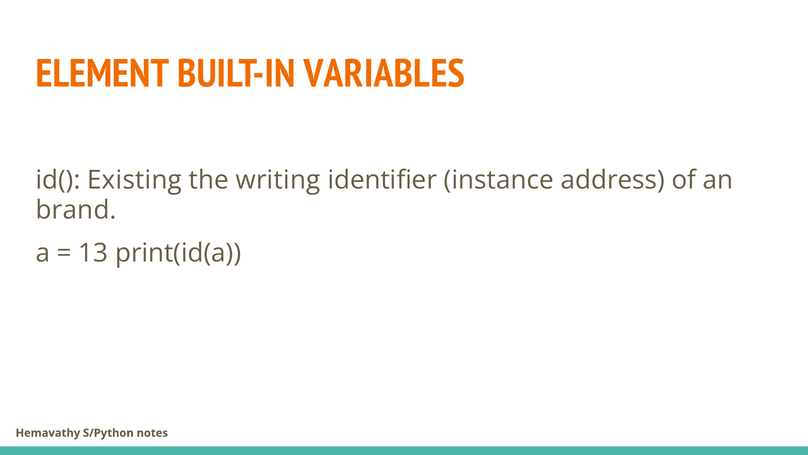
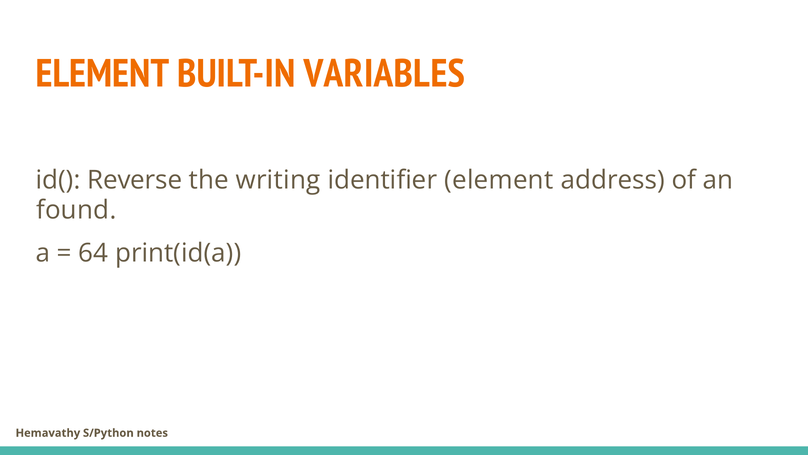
Existing: Existing -> Reverse (135, 180)
identifier instance: instance -> element (499, 180)
brand: brand -> found (76, 210)
13: 13 -> 64 (93, 253)
